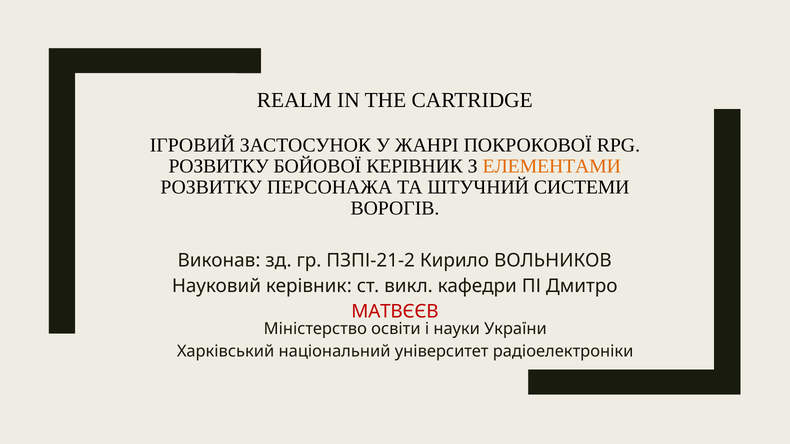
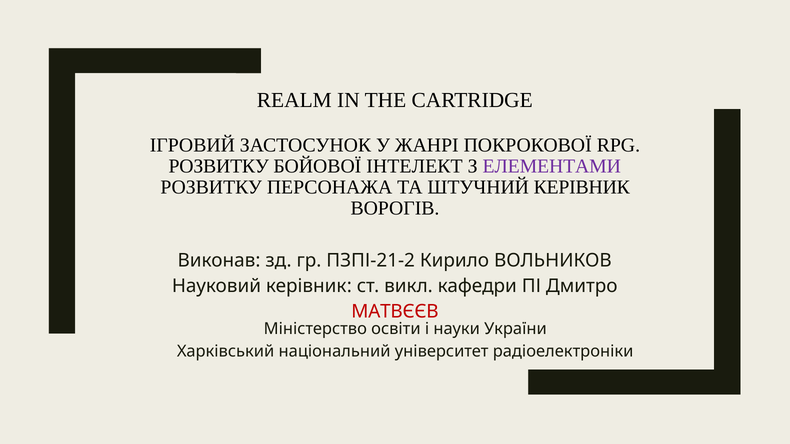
БОЙОВОЇ КЕРІВНИК: КЕРІВНИК -> ІНТЕЛЕКТ (414, 166)
ЕЛЕМЕНТАМИ colour: orange -> purple (552, 166)
ШТУЧНИЙ СИСТЕМИ: СИСТЕМИ -> КЕРІВНИК (582, 187)
